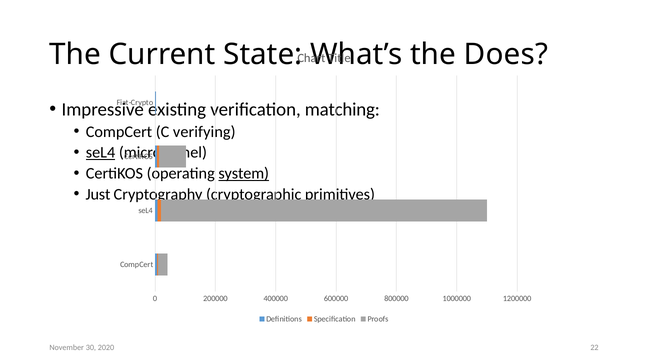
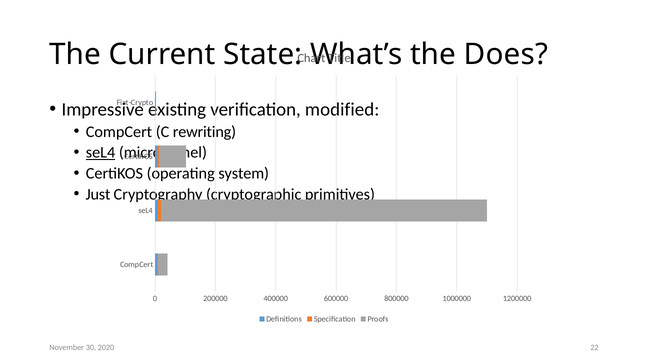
matching: matching -> modified (342, 110)
verifying: verifying -> rewriting (204, 132)
system underline: present -> none (244, 174)
